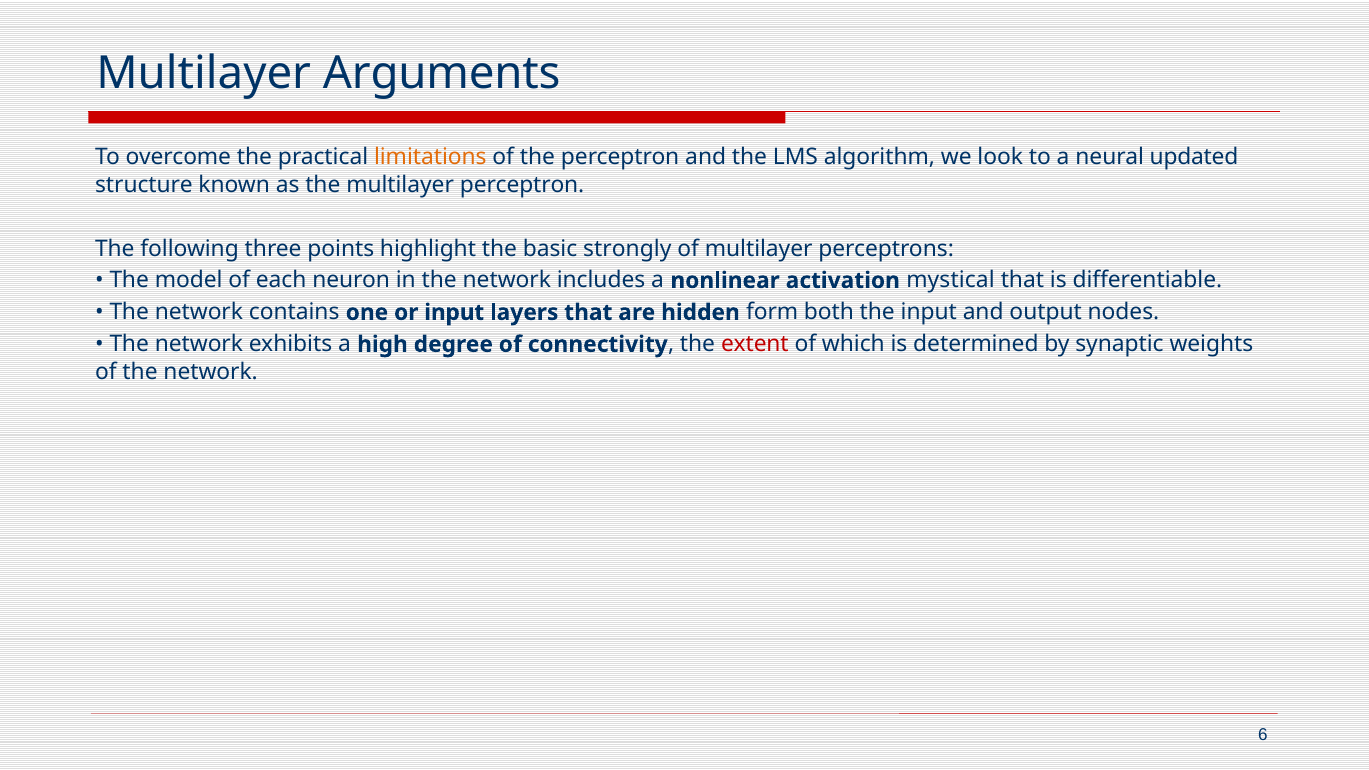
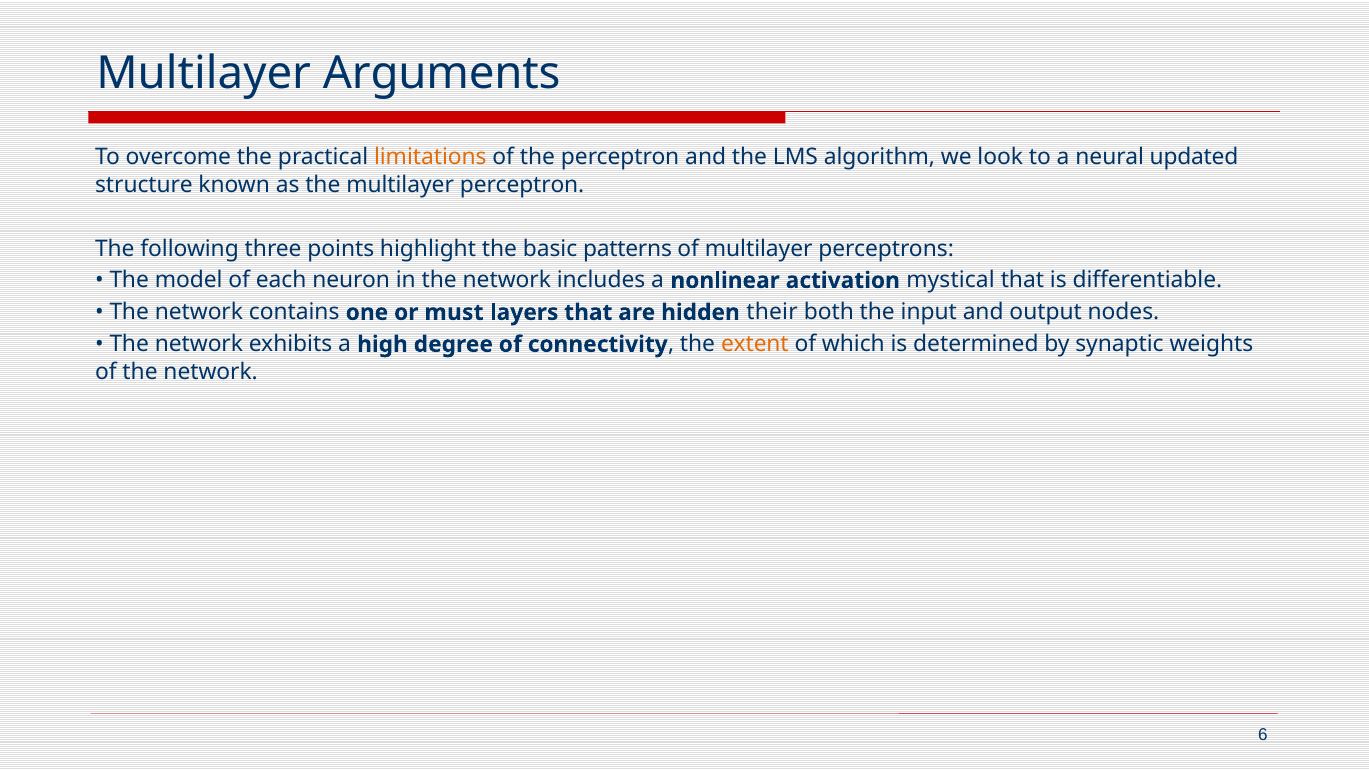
strongly: strongly -> patterns (627, 249)
or input: input -> must (454, 312)
form: form -> their (772, 312)
extent colour: red -> orange (755, 344)
